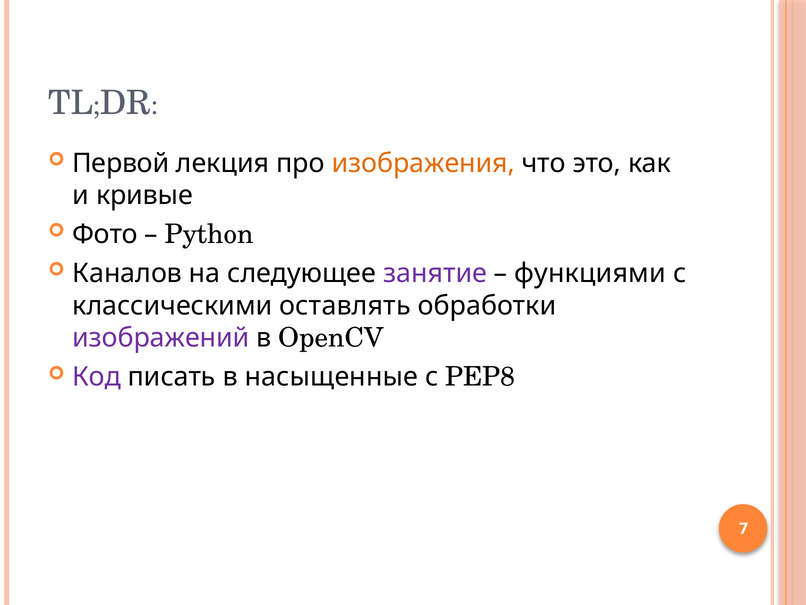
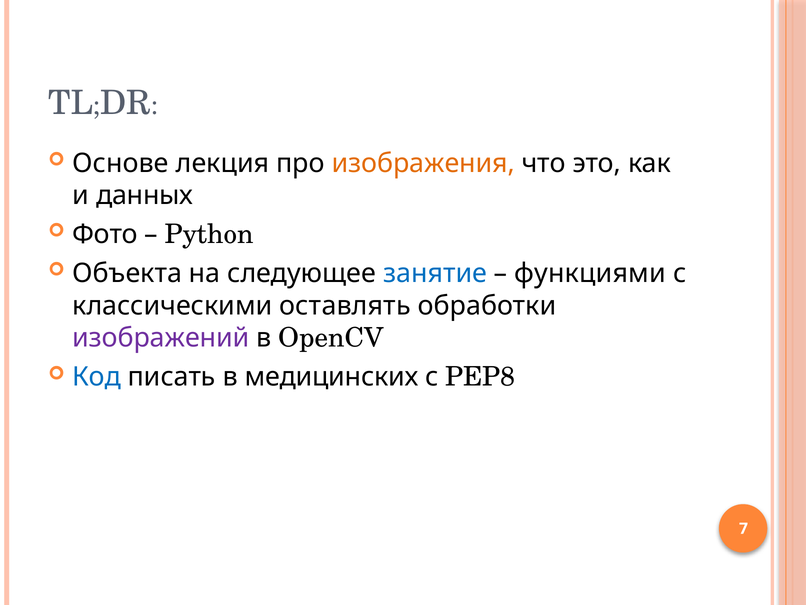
Первой: Первой -> Основе (121, 163)
кривые: кривые -> данных (145, 195)
Каналов: Каналов -> Объекта (127, 273)
занятие colour: purple -> blue (435, 273)
Код colour: purple -> blue (97, 377)
насыщенные: насыщенные -> медицинских (332, 377)
